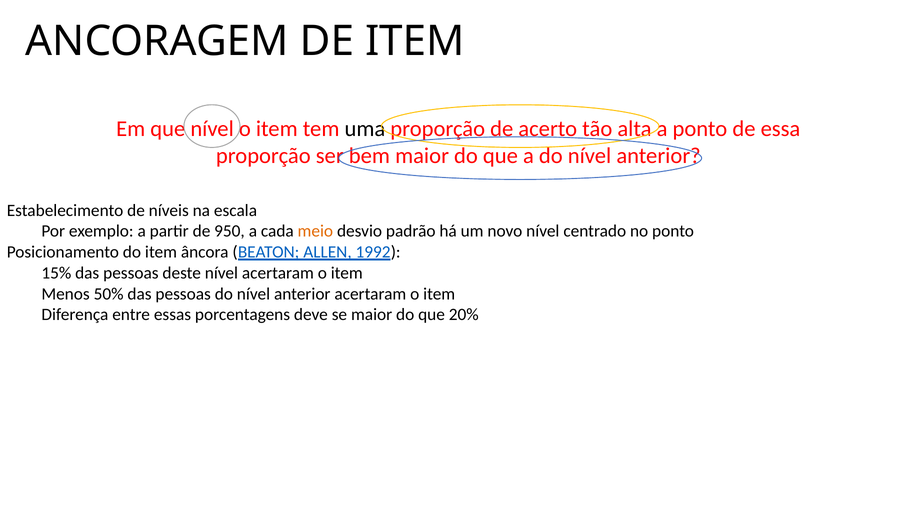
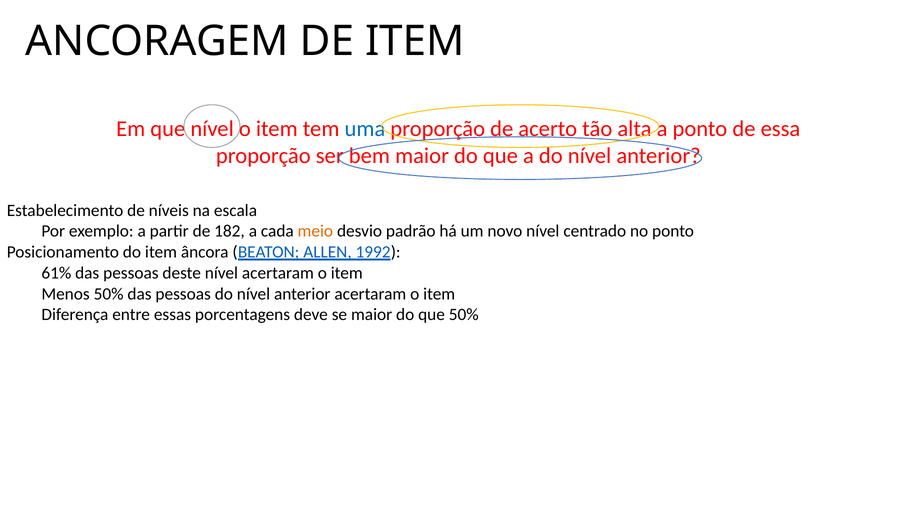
uma colour: black -> blue (365, 129)
950: 950 -> 182 (229, 231)
15%: 15% -> 61% (56, 273)
que 20%: 20% -> 50% (464, 315)
